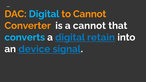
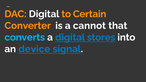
Digital colour: light blue -> white (44, 14)
to Cannot: Cannot -> Certain (90, 14)
retain: retain -> stores (101, 37)
